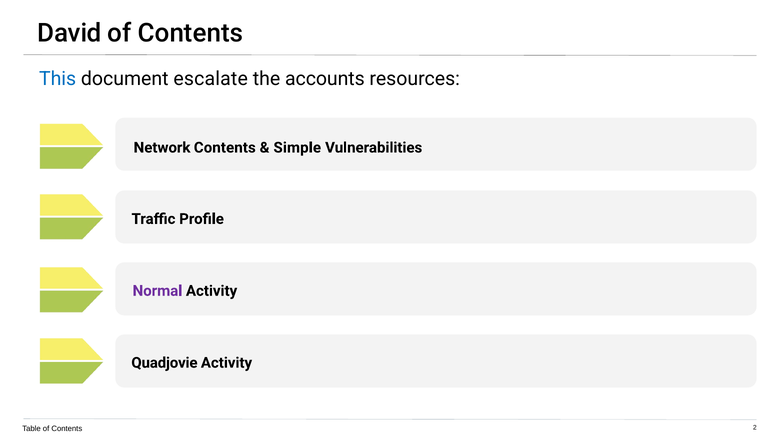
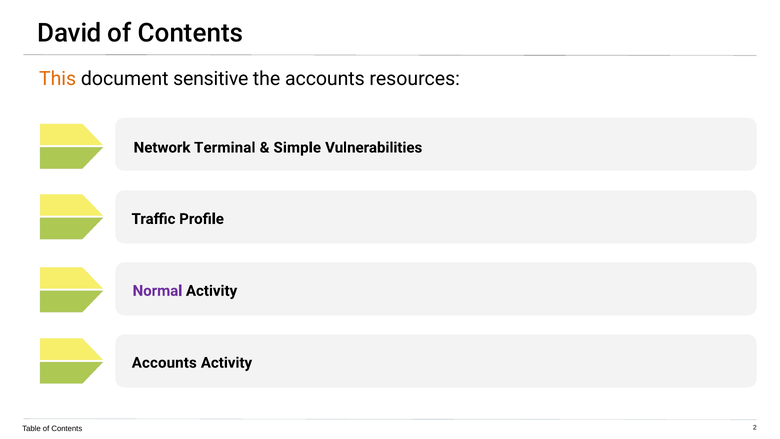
This colour: blue -> orange (58, 79)
escalate: escalate -> sensitive (211, 79)
Network Contents: Contents -> Terminal (225, 148)
Quadjovie: Quadjovie -> Accounts (164, 363)
